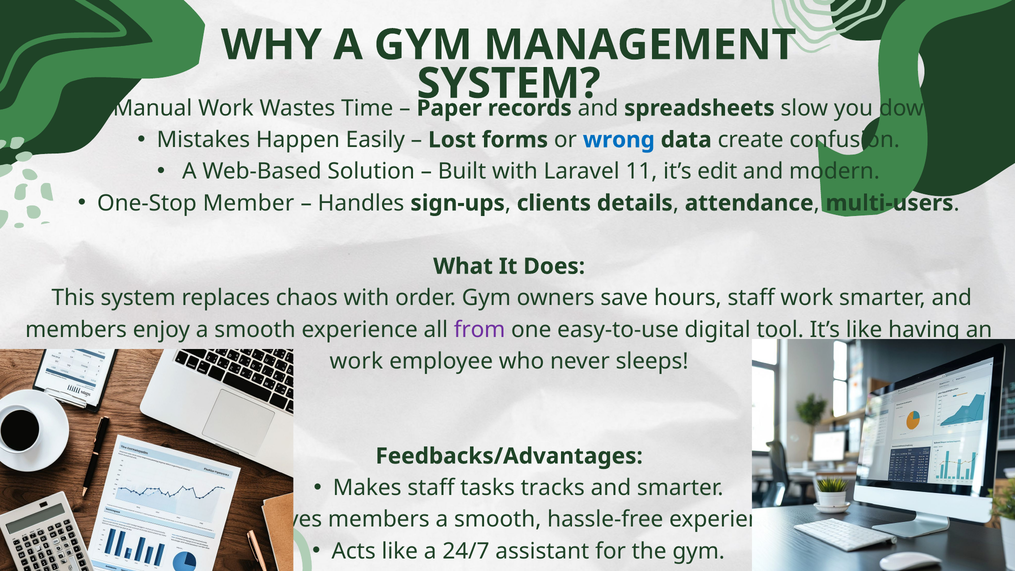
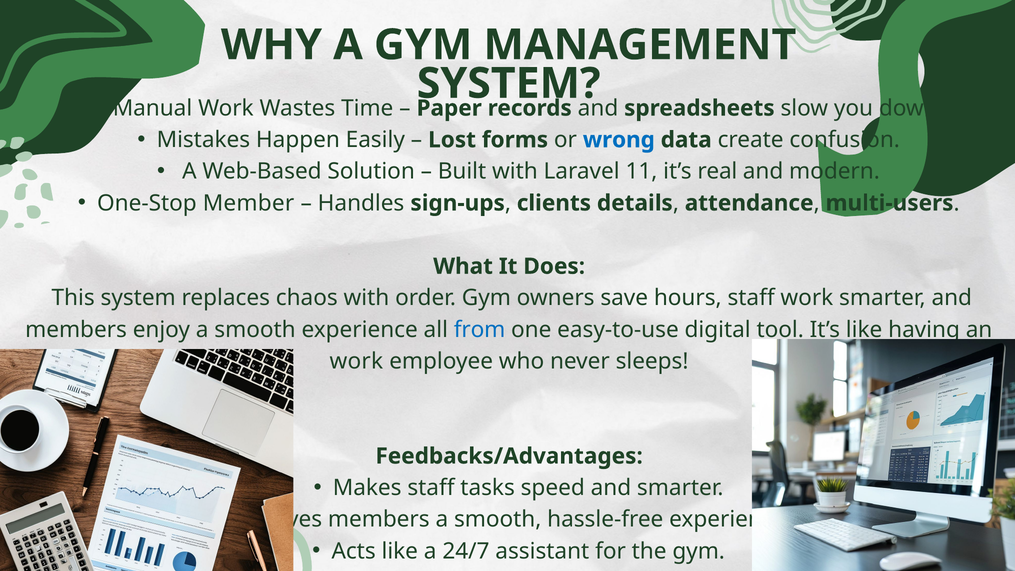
edit: edit -> real (717, 171)
from colour: purple -> blue (480, 330)
tracks: tracks -> speed (553, 488)
